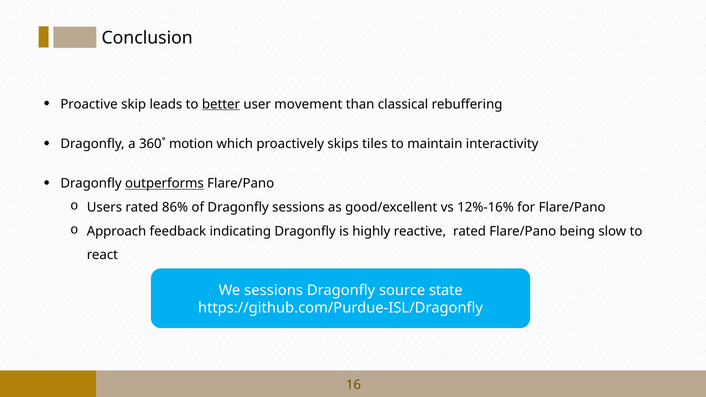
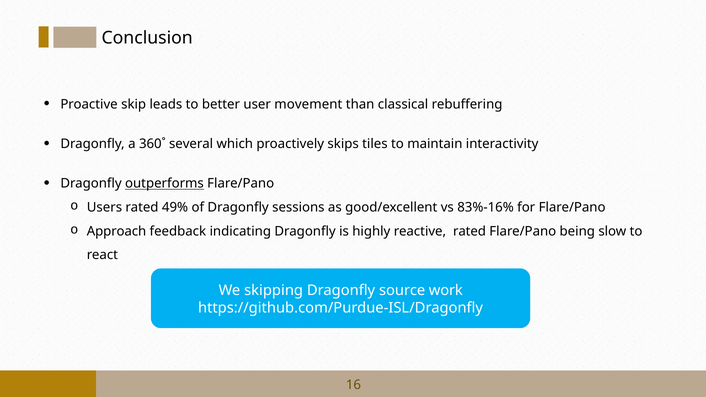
better underline: present -> none (221, 104)
motion: motion -> several (191, 144)
86%: 86% -> 49% (175, 207)
12%-16%: 12%-16% -> 83%-16% (486, 207)
We sessions: sessions -> skipping (274, 291)
state: state -> work (446, 291)
